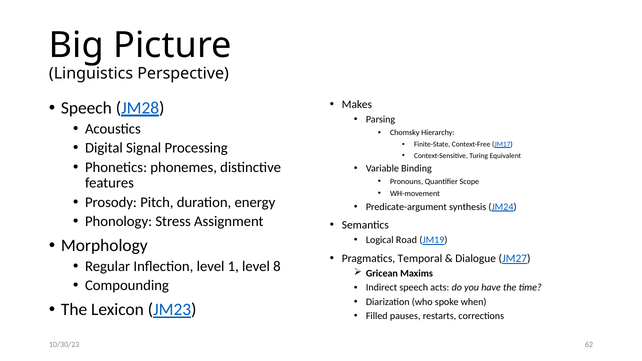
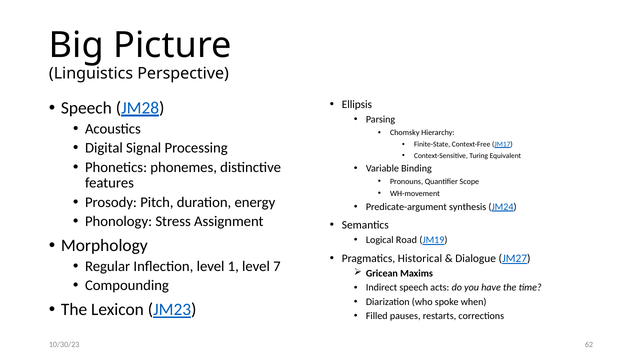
Makes: Makes -> Ellipsis (357, 105)
Temporal: Temporal -> Historical (420, 259)
8: 8 -> 7 (277, 266)
